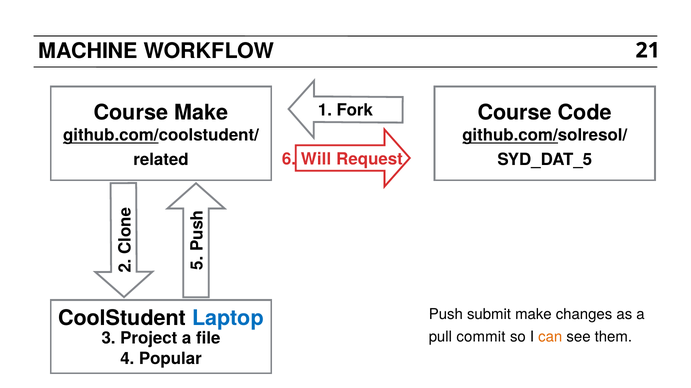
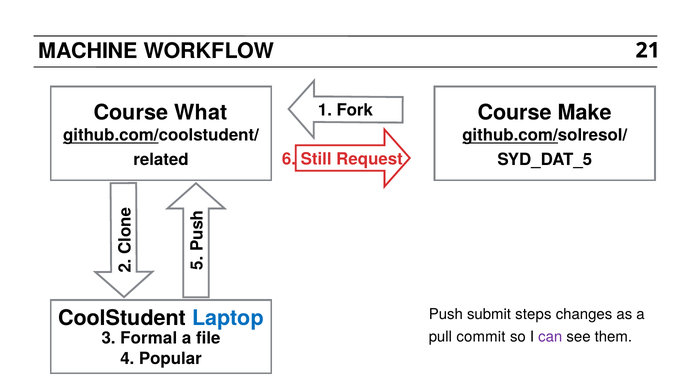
Course Make: Make -> What (201, 113)
Code: Code -> Make (585, 113)
Will: Will -> Still (316, 159)
submit make: make -> steps (533, 314)
can colour: orange -> purple (550, 337)
Project: Project -> Formal (149, 338)
